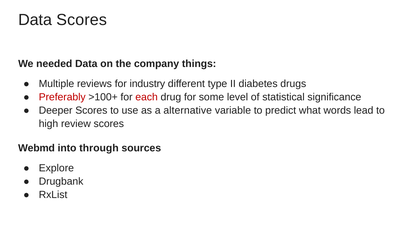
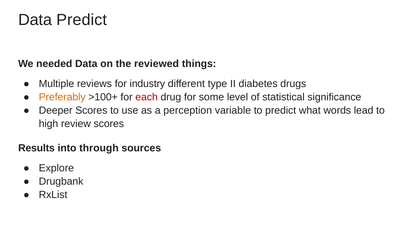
Data Scores: Scores -> Predict (82, 20)
company: company -> reviewed (157, 64)
Preferably colour: red -> orange (62, 97)
alternative: alternative -> perception (188, 110)
Webmd: Webmd -> Results (36, 148)
